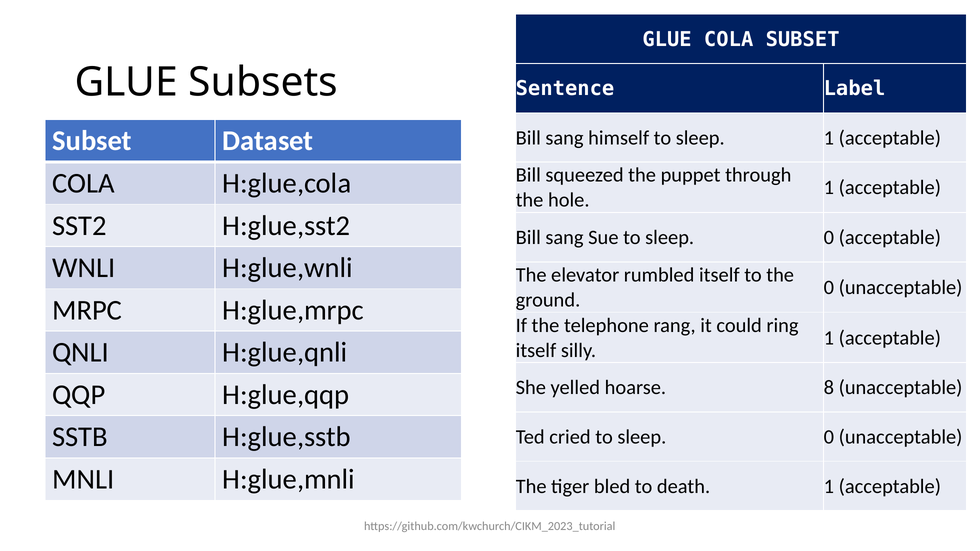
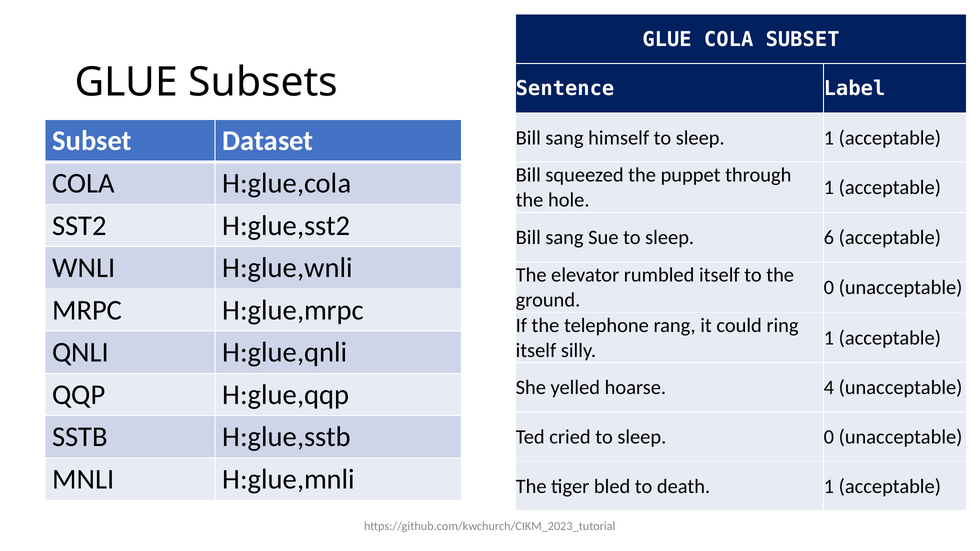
Sue to sleep 0: 0 -> 6 (829, 238)
8: 8 -> 4 (829, 388)
